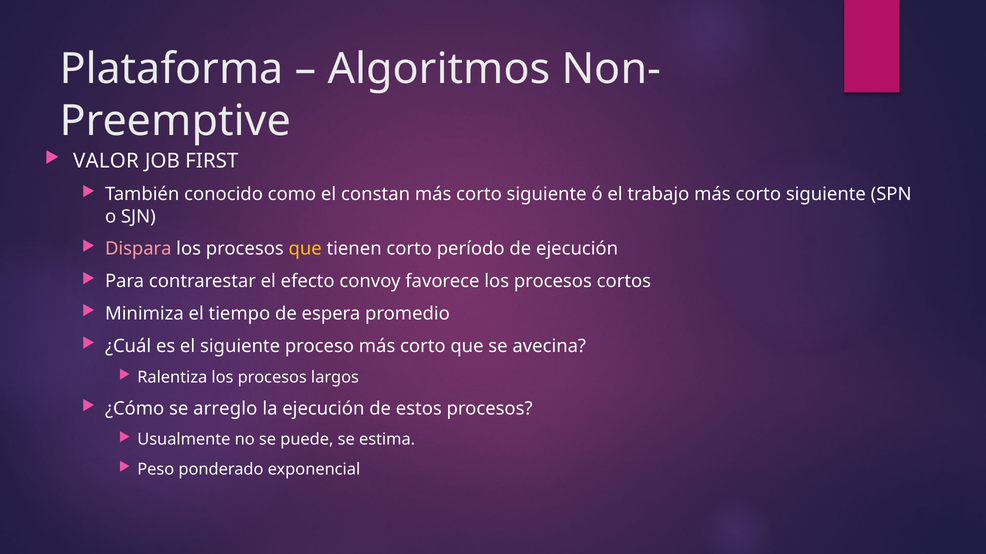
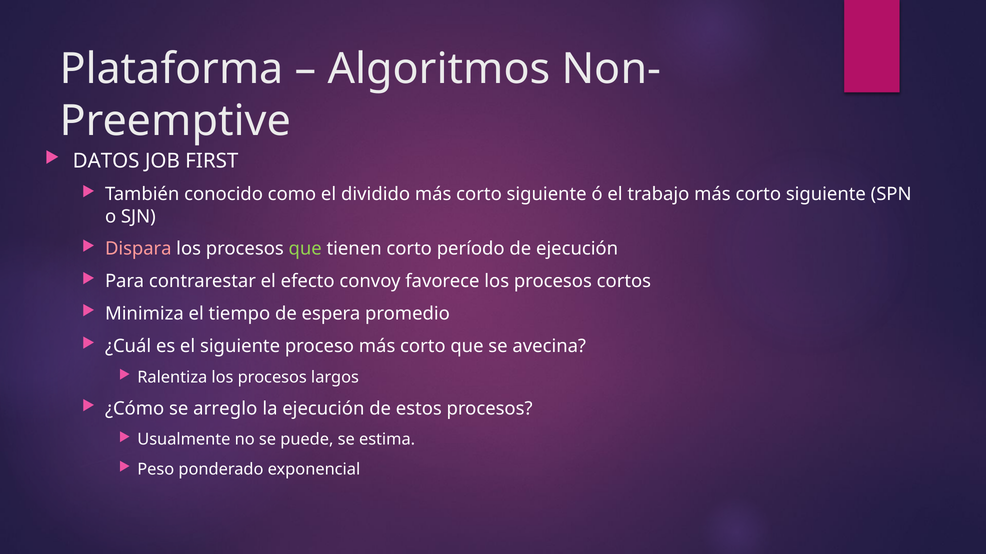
VALOR: VALOR -> DATOS (106, 161)
constan: constan -> dividido (376, 195)
que colour: yellow -> light green (305, 249)
